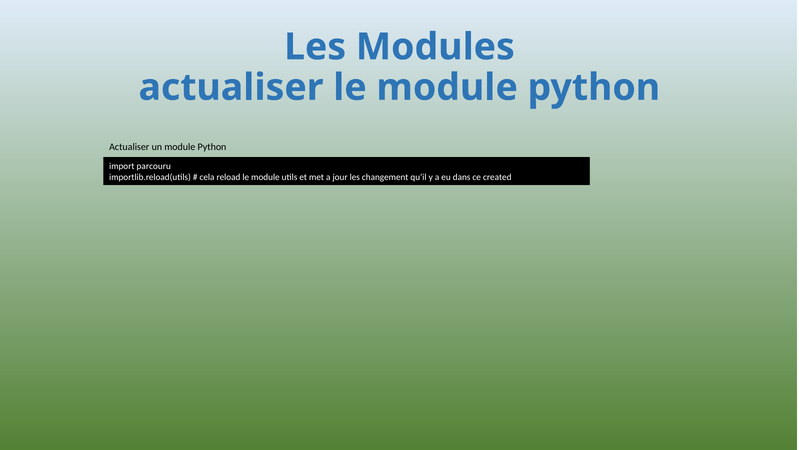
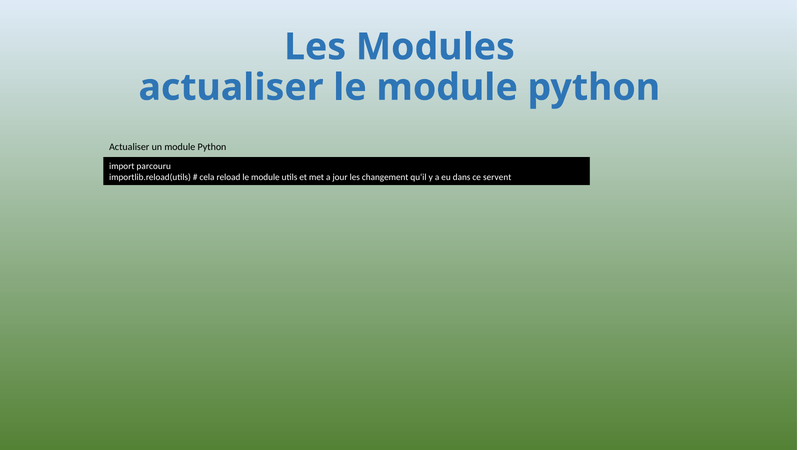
created: created -> servent (497, 177)
